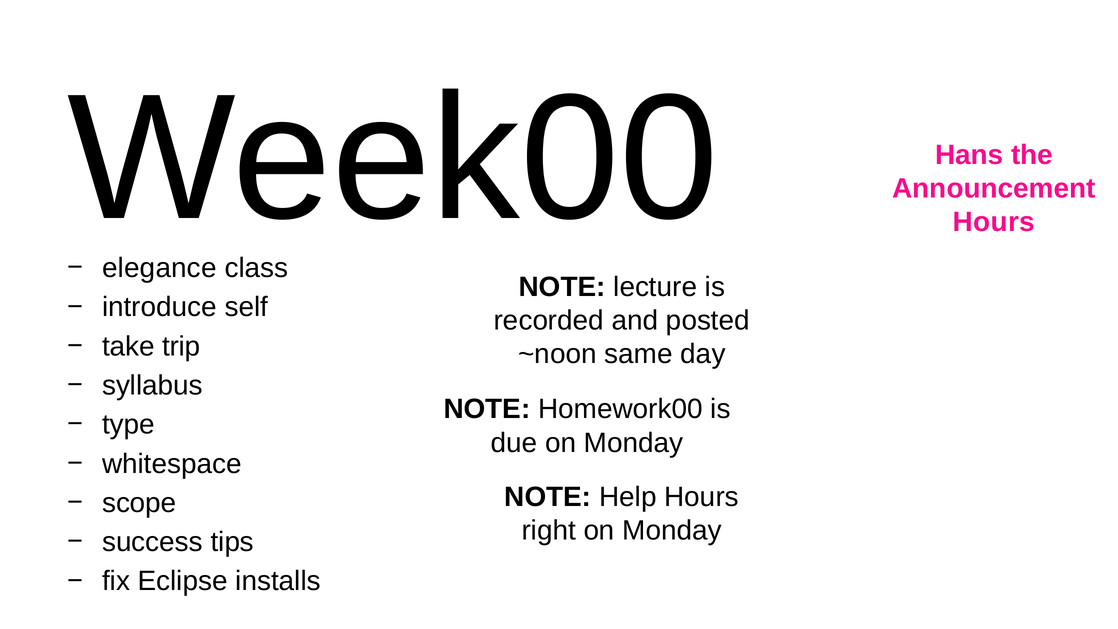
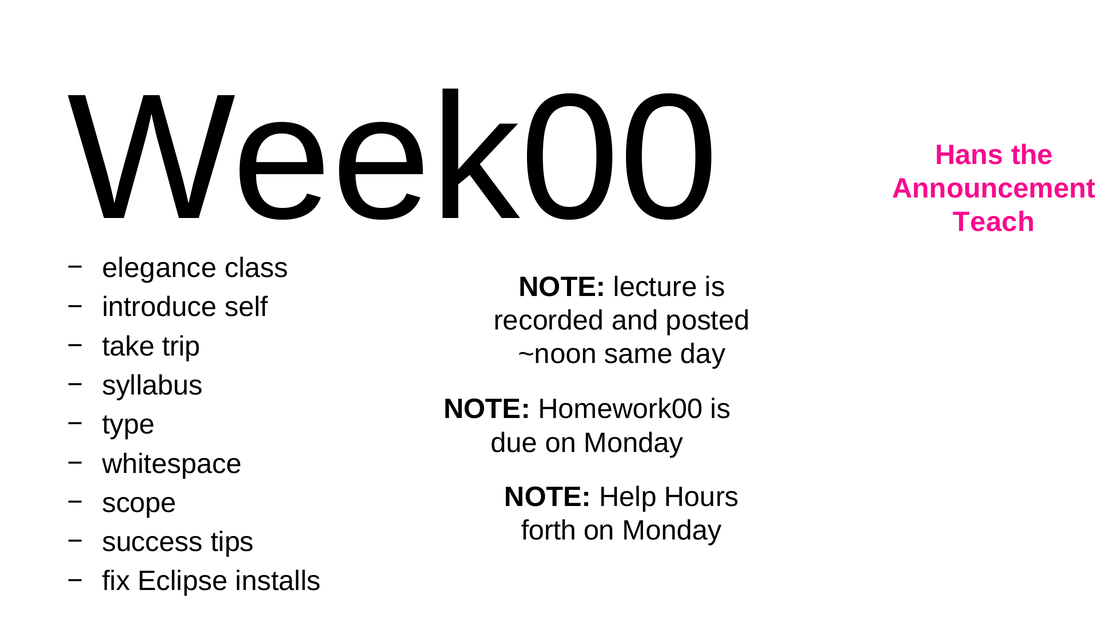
Hours: Hours -> Teach (994, 222)
right: right -> forth (549, 531)
